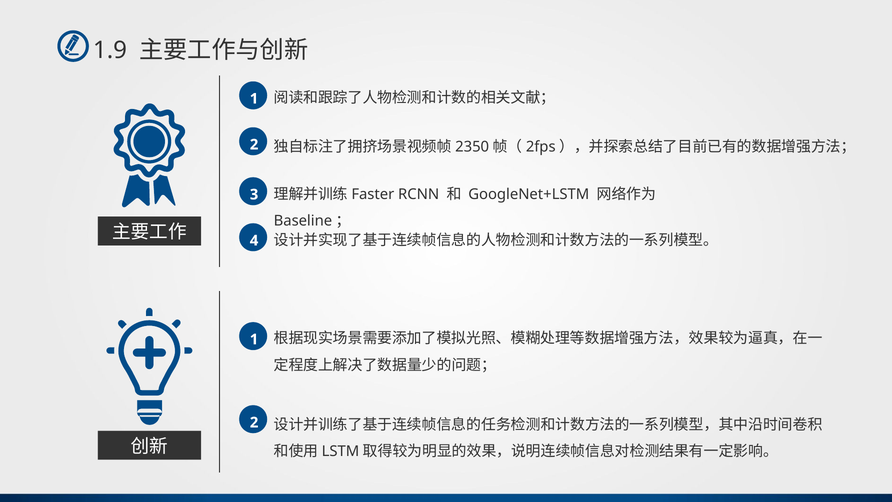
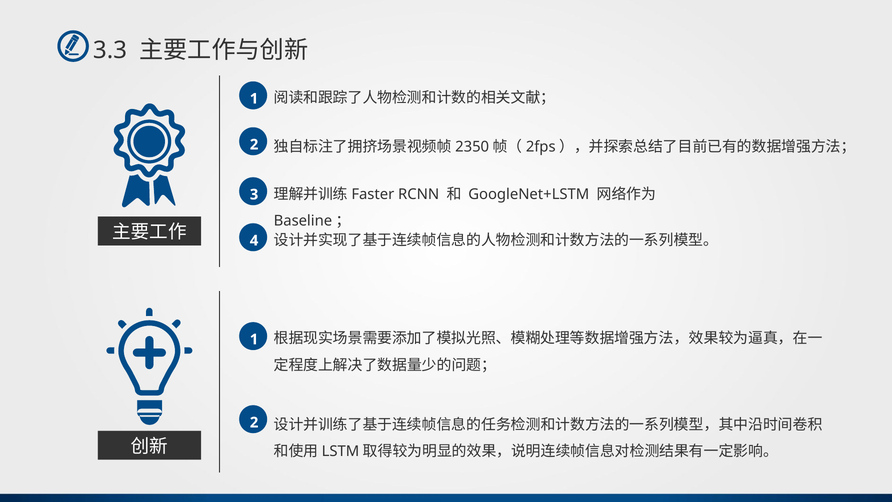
1.9: 1.9 -> 3.3 (110, 50)
